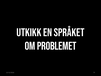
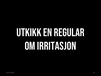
SPRÅKET: SPRÅKET -> REGULAR (69, 32)
PROBLEMET: PROBLEMET -> IRRITASJON (57, 46)
